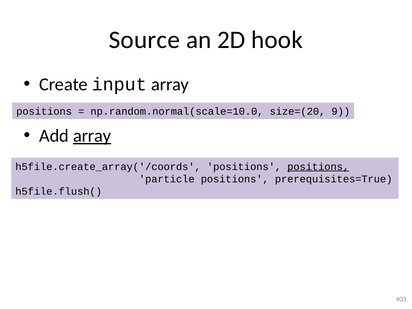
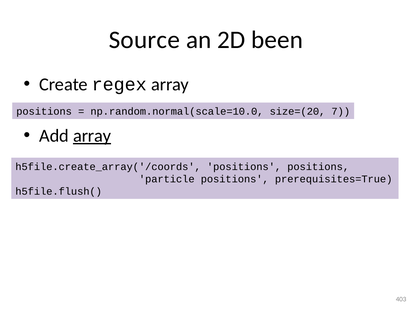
hook: hook -> been (277, 40)
input: input -> regex (119, 84)
9: 9 -> 7 (341, 112)
positions underline: present -> none (318, 167)
